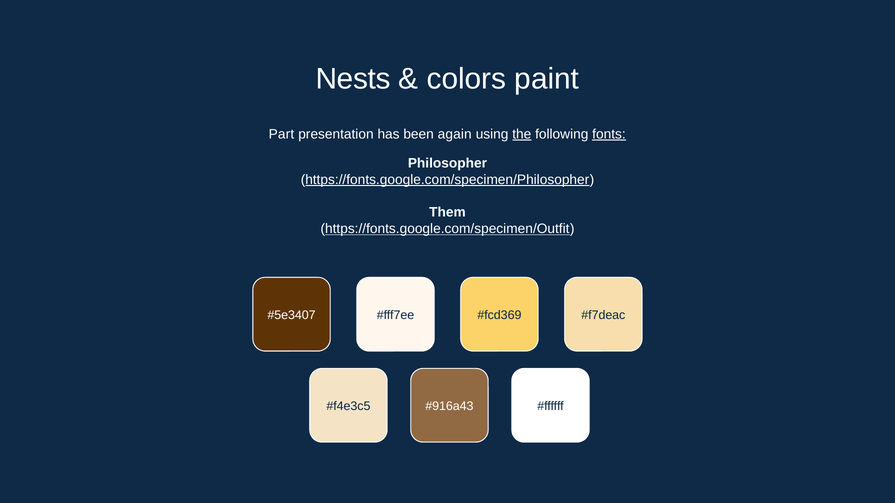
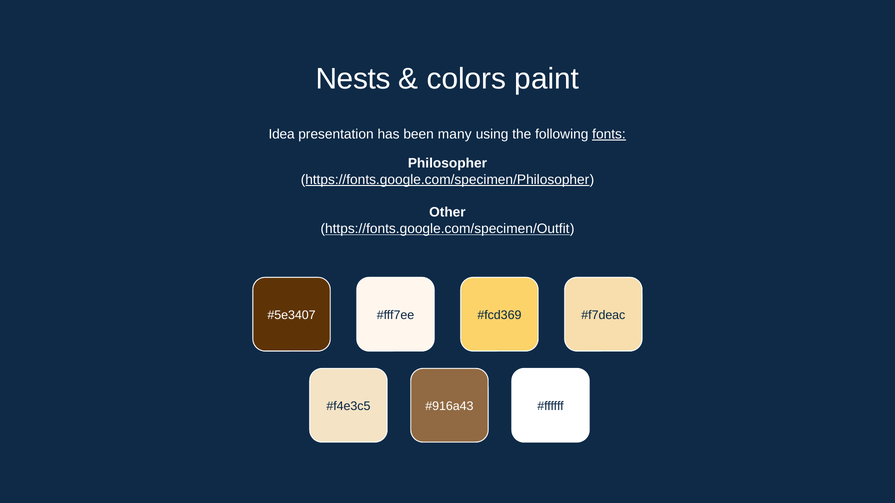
Part: Part -> Idea (282, 134)
again: again -> many (455, 134)
the underline: present -> none (522, 134)
Them: Them -> Other (447, 213)
